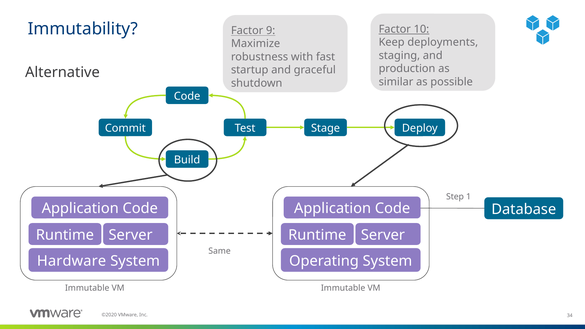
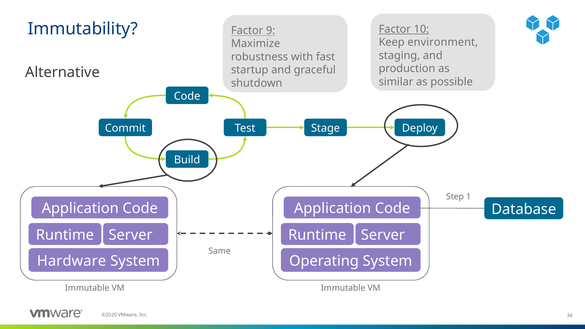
deployments: deployments -> environment (443, 42)
